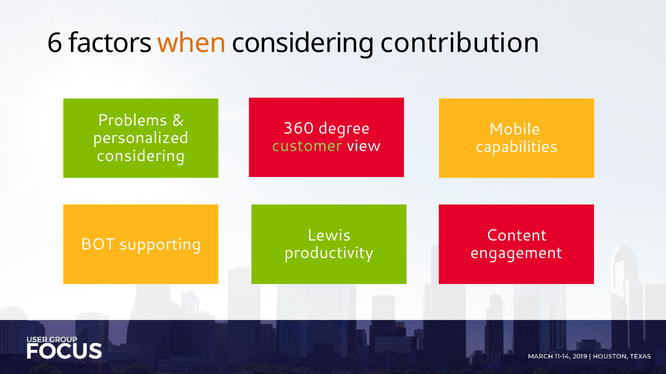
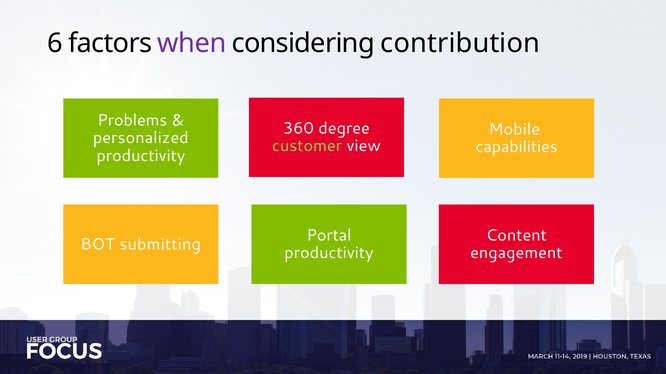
when colour: orange -> purple (192, 43)
considering: considering -> productivity (141, 156)
Lewis: Lewis -> Portal (329, 236)
supporting: supporting -> submitting (160, 245)
